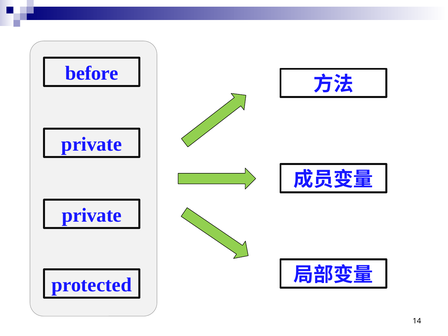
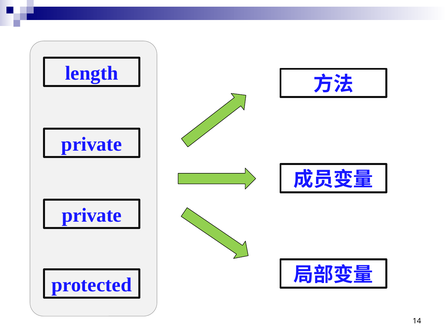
before: before -> length (92, 73)
